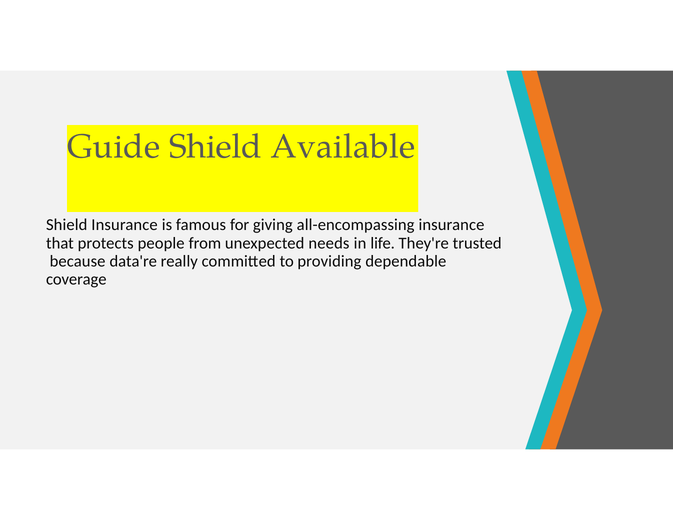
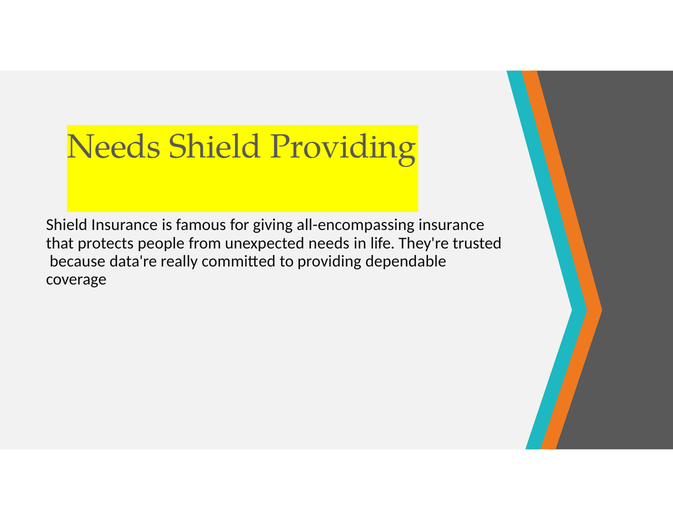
Guide: Guide -> Needs (114, 147)
Shield Available: Available -> Providing (343, 147)
